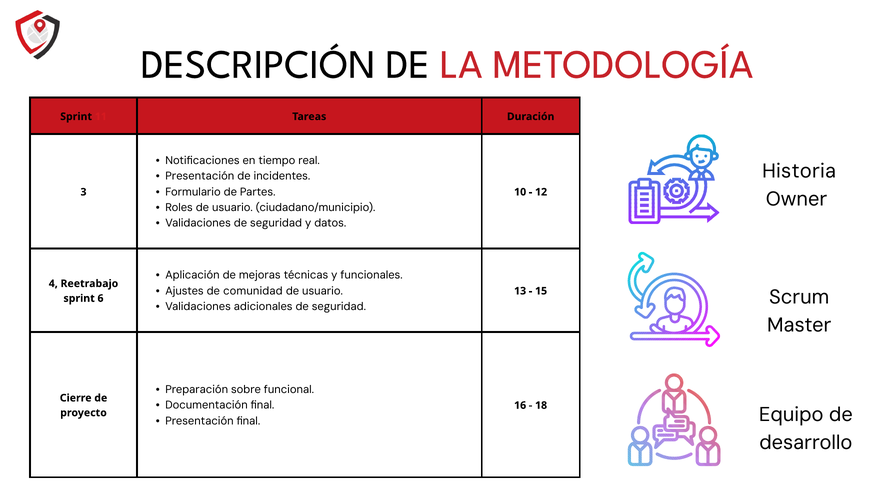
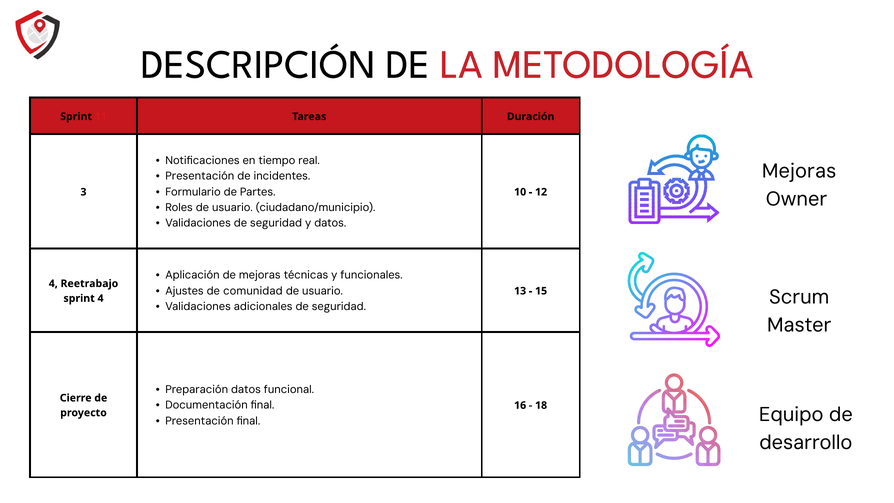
Historia: Historia -> Mejoras (799, 171)
sprint 6: 6 -> 4 (101, 298)
Preparación sobre: sobre -> datos (246, 389)
